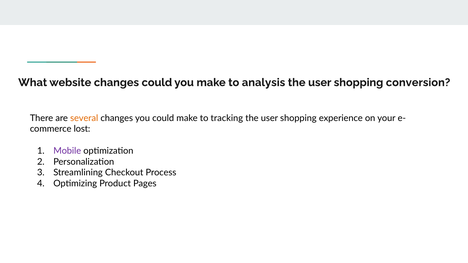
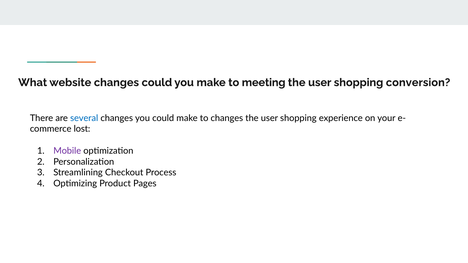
analysis: analysis -> meeting (264, 83)
several colour: orange -> blue (84, 118)
to tracking: tracking -> changes (227, 118)
